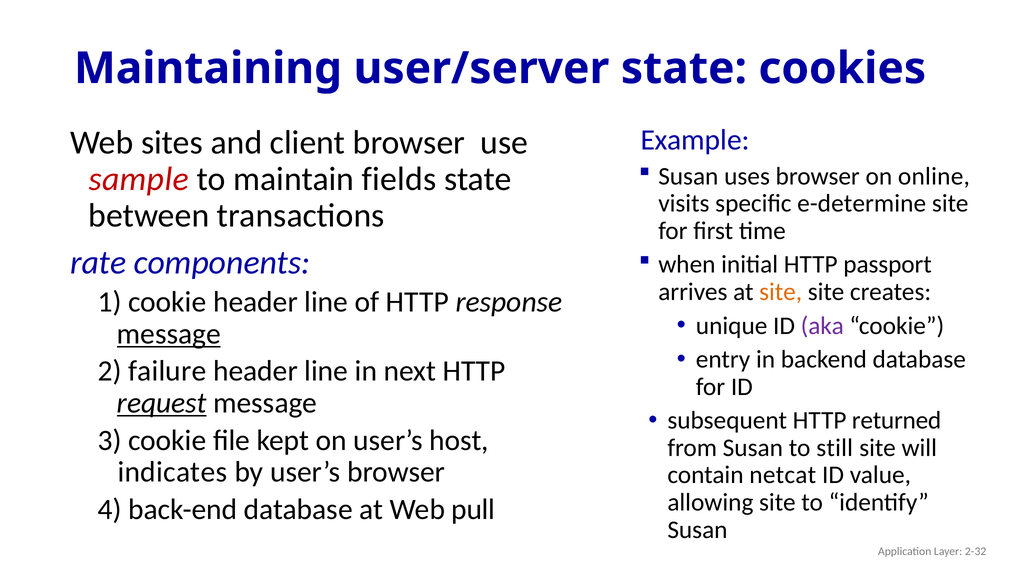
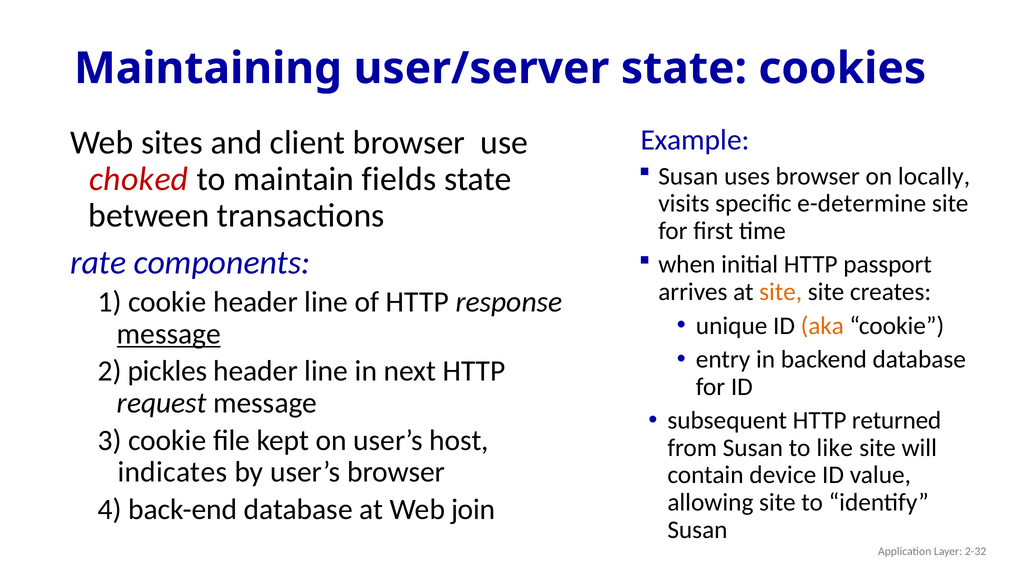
online: online -> locally (934, 176)
sample: sample -> choked (139, 179)
aka colour: purple -> orange (822, 326)
failure: failure -> pickles (167, 371)
request underline: present -> none (162, 403)
still: still -> like (835, 448)
netcat: netcat -> device (783, 475)
pull: pull -> join (473, 509)
